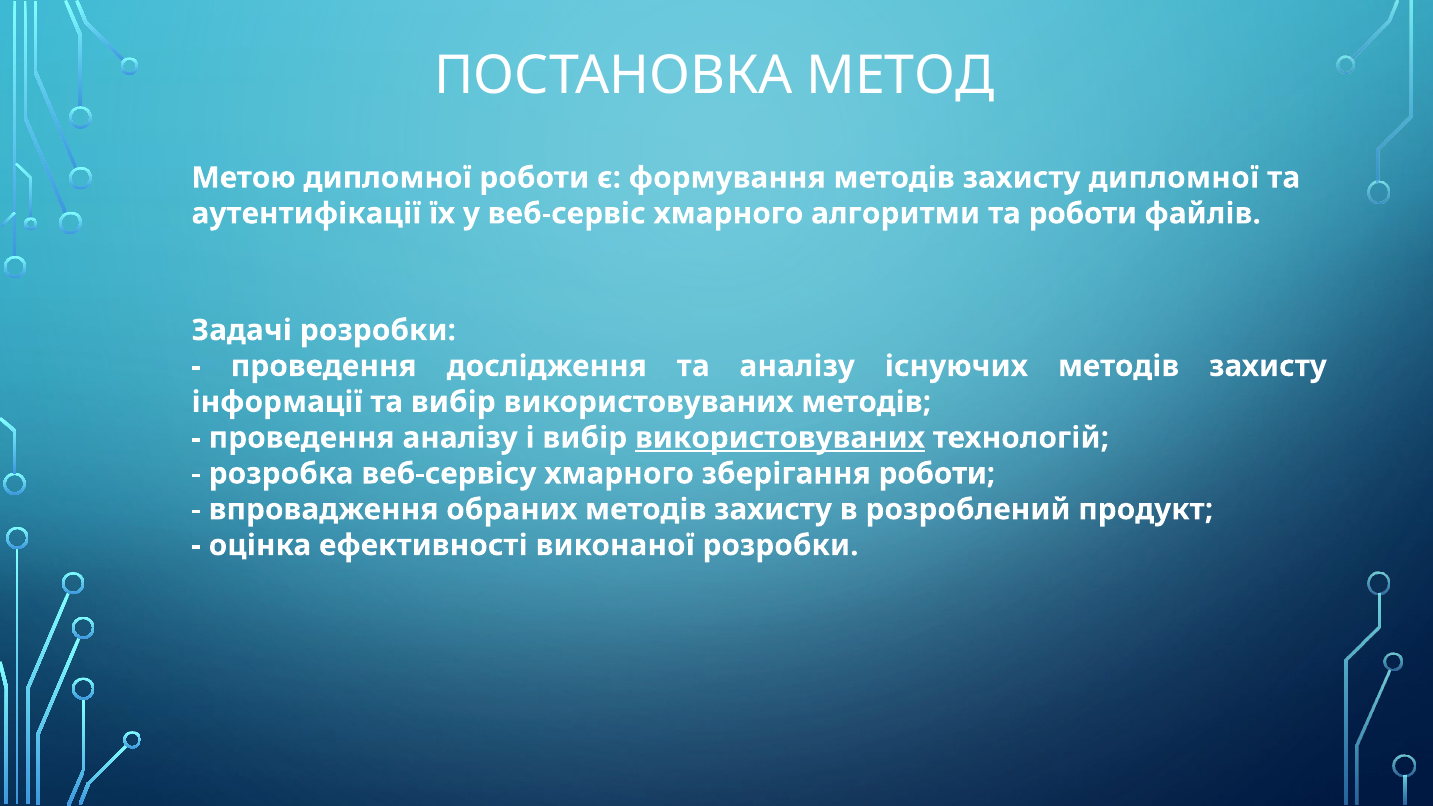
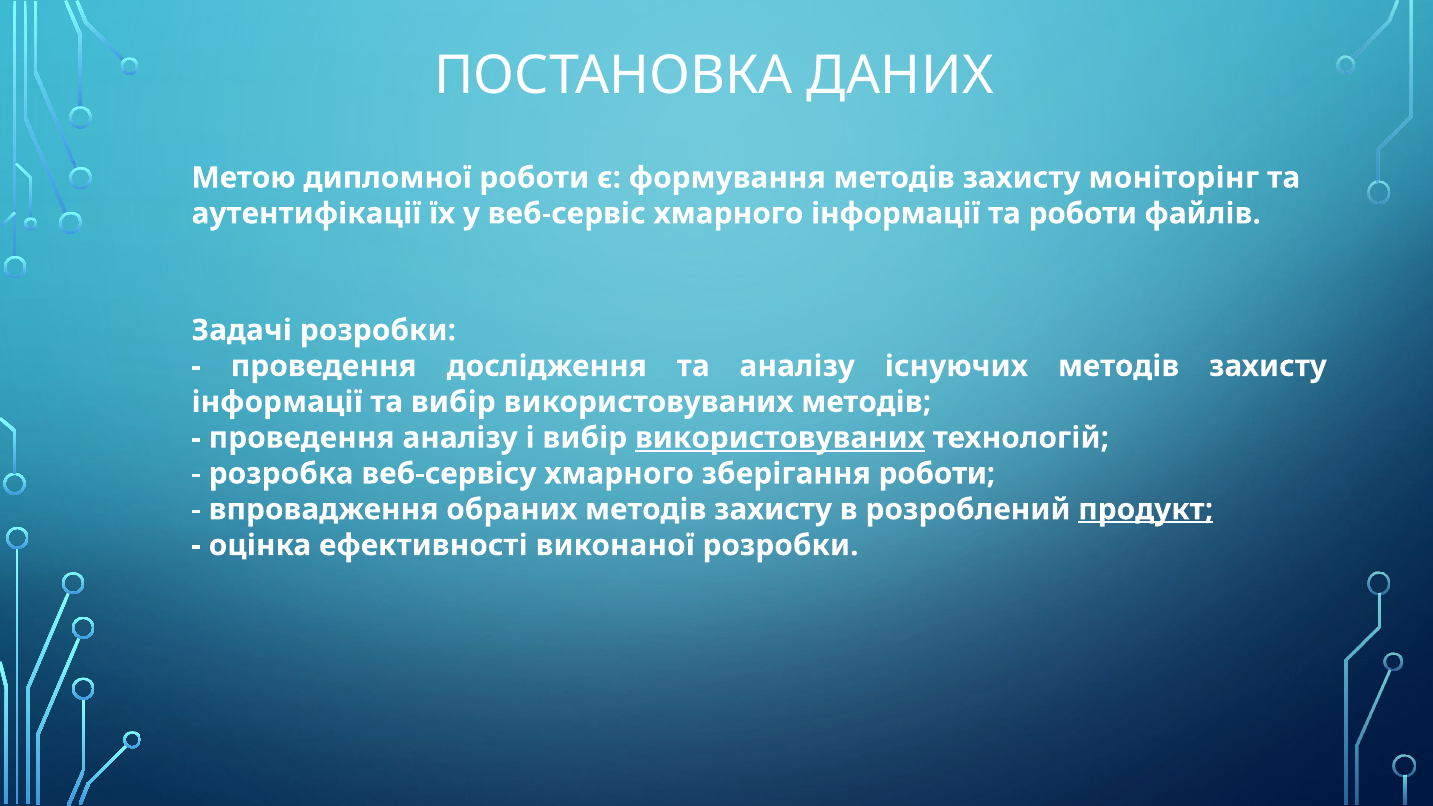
МЕТОД: МЕТОД -> ДАНИХ (900, 75)
захисту дипломної: дипломної -> моніторінг (1174, 178)
хмарного алгоритми: алгоритми -> інформації (896, 214)
продукт underline: none -> present (1146, 510)
